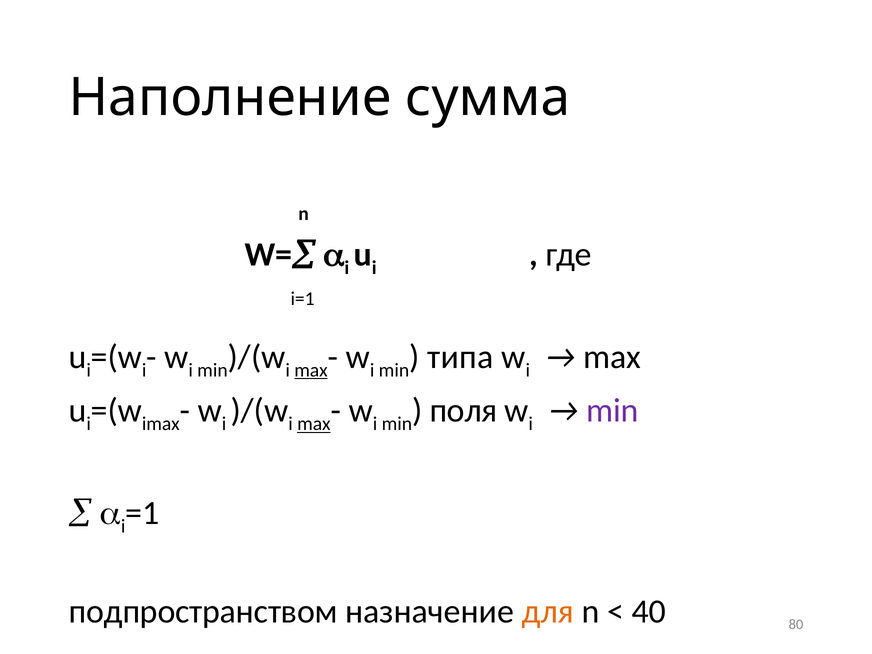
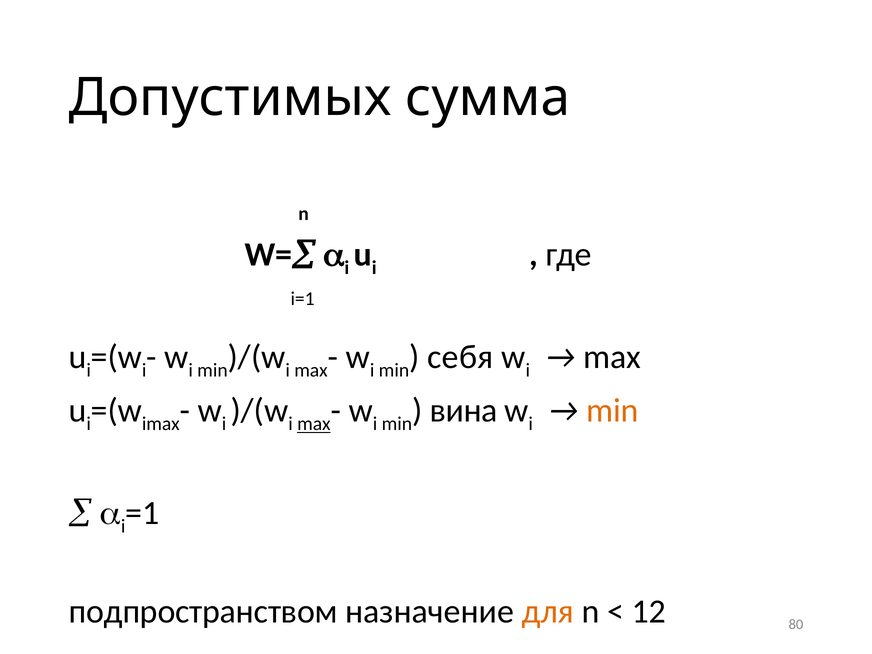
Наполнение: Наполнение -> Допустимых (230, 98)
max underline: present -> none (311, 370)
типа: типа -> себя (460, 357)
поля: поля -> вина (464, 411)
min colour: purple -> orange (612, 411)
40: 40 -> 12 (649, 612)
